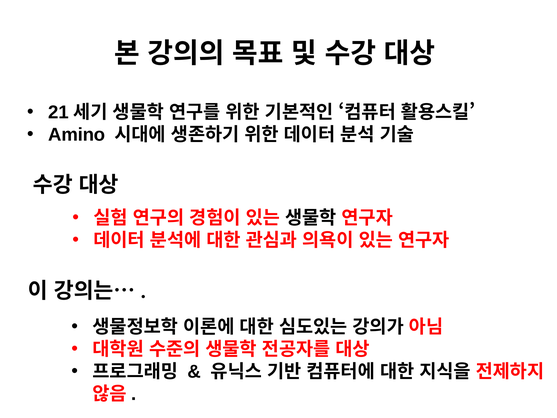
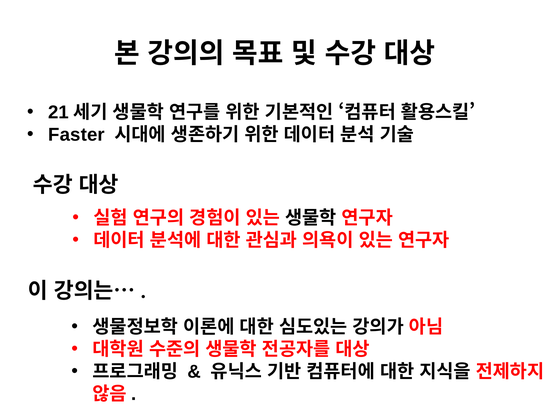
Amino: Amino -> Faster (76, 135)
